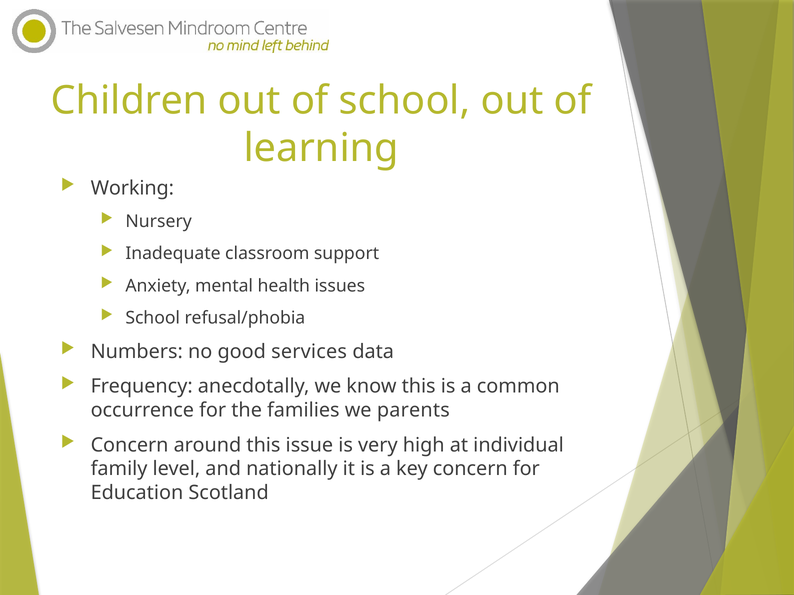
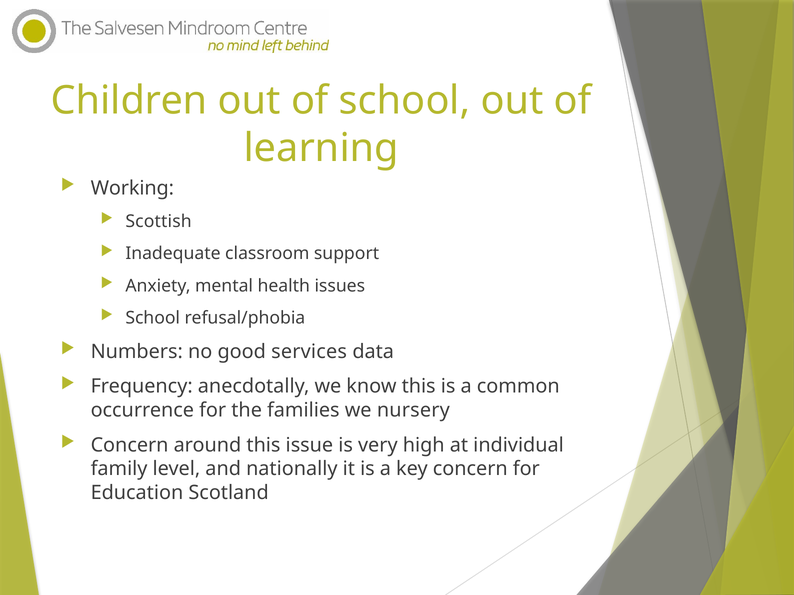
Nursery: Nursery -> Scottish (159, 222)
parents: parents -> nursery (413, 410)
